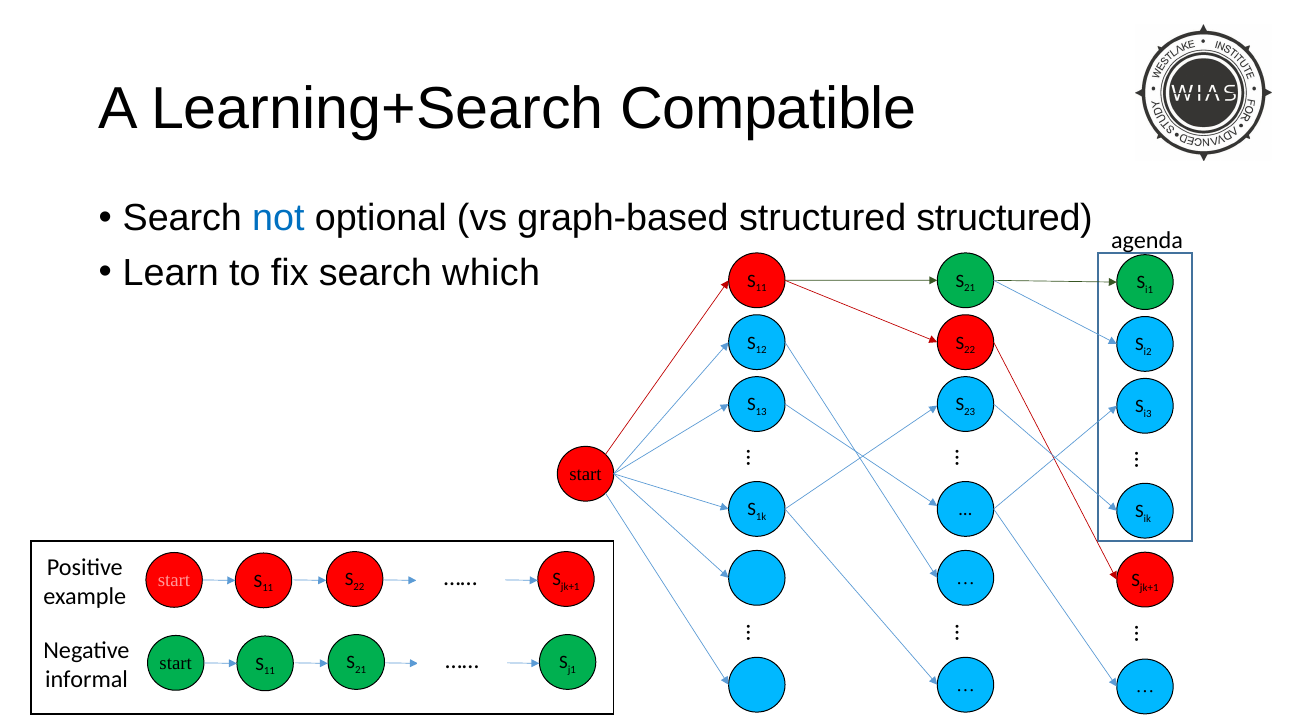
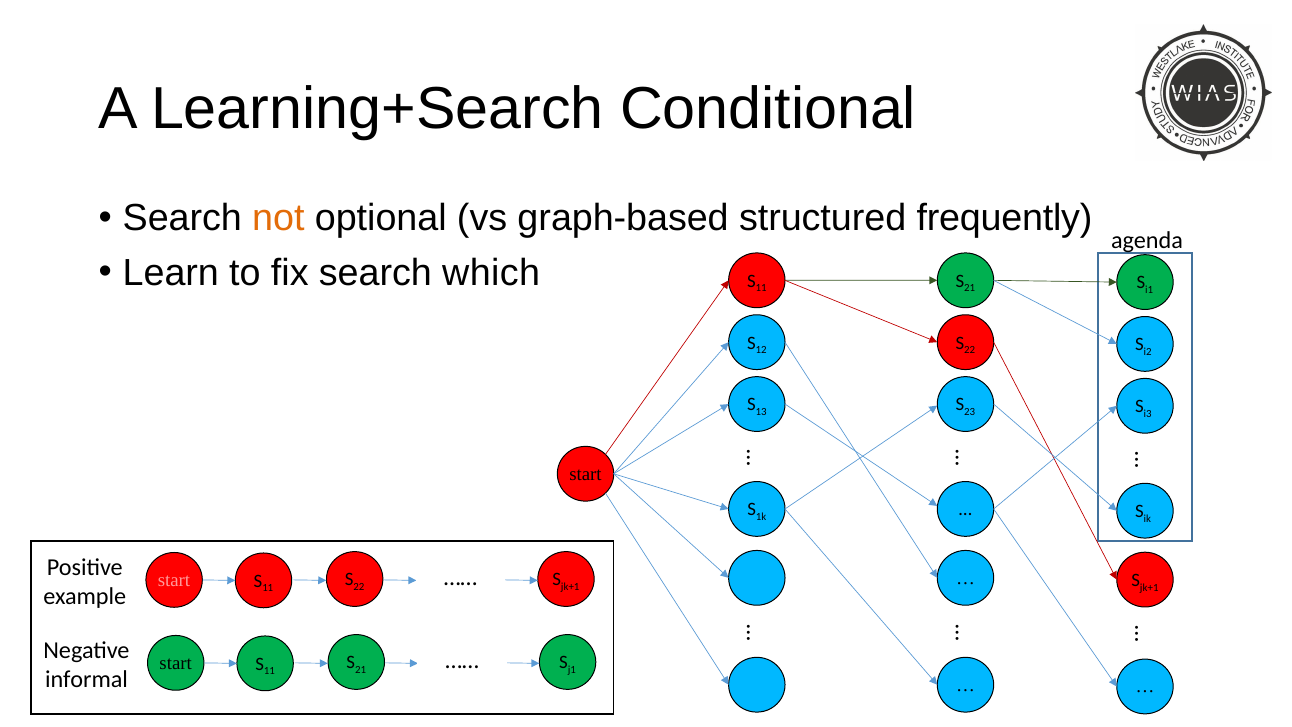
Compatible: Compatible -> Conditional (768, 109)
not colour: blue -> orange (278, 218)
structured structured: structured -> frequently (1004, 218)
